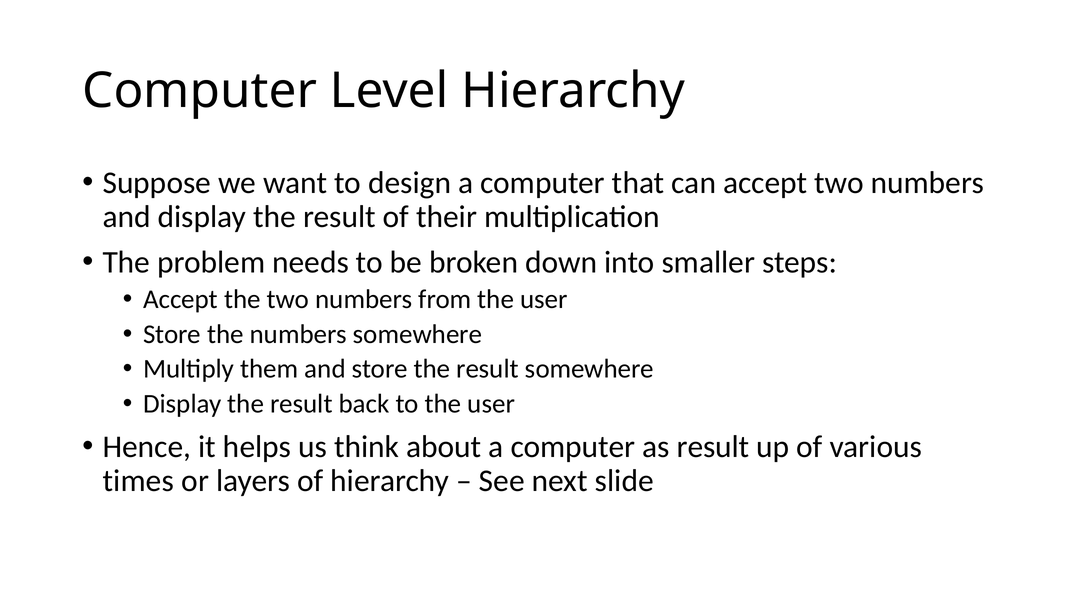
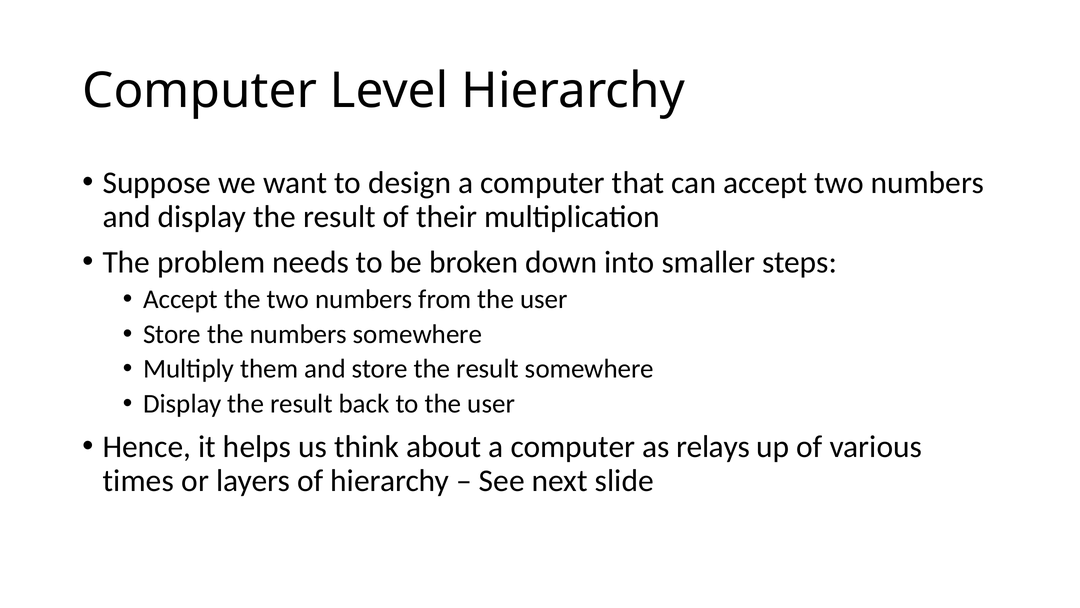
as result: result -> relays (713, 446)
